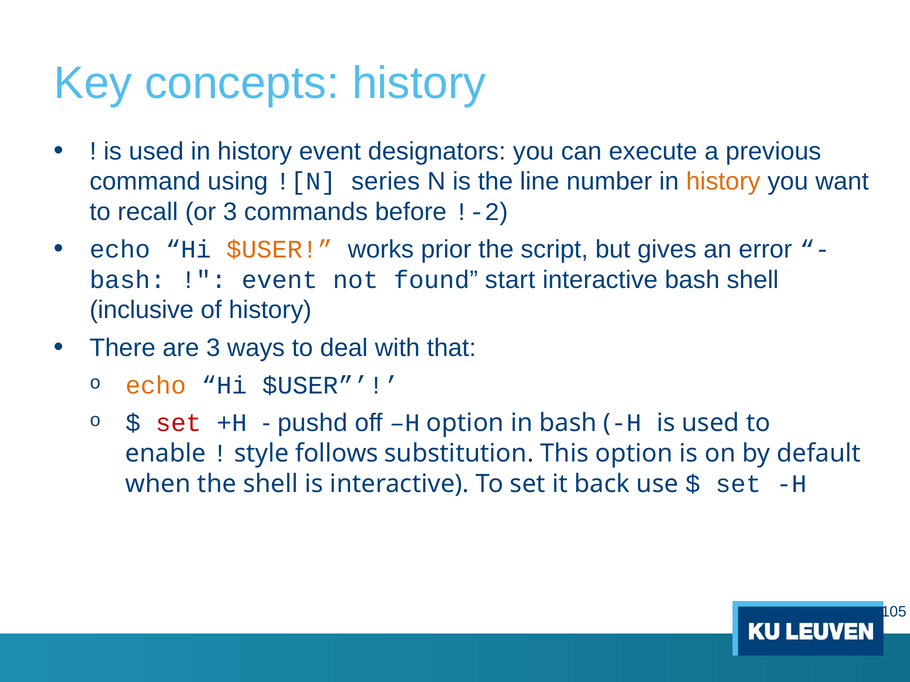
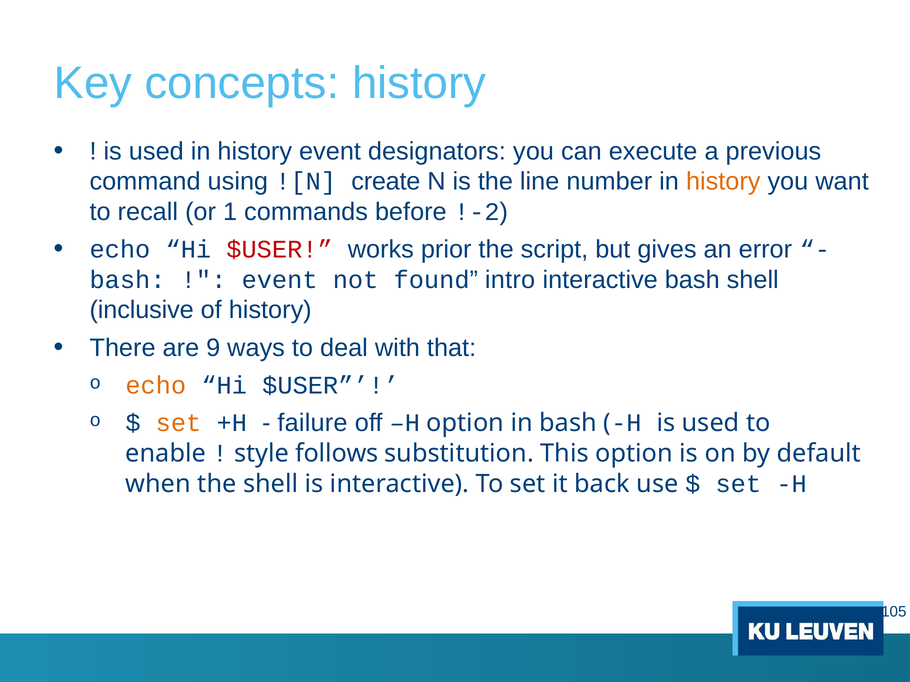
series: series -> create (386, 182)
or 3: 3 -> 1 (230, 212)
$USER colour: orange -> red (280, 250)
start: start -> intro (510, 280)
are 3: 3 -> 9 (213, 348)
set colour: red -> orange (179, 423)
pushd: pushd -> failure (313, 423)
